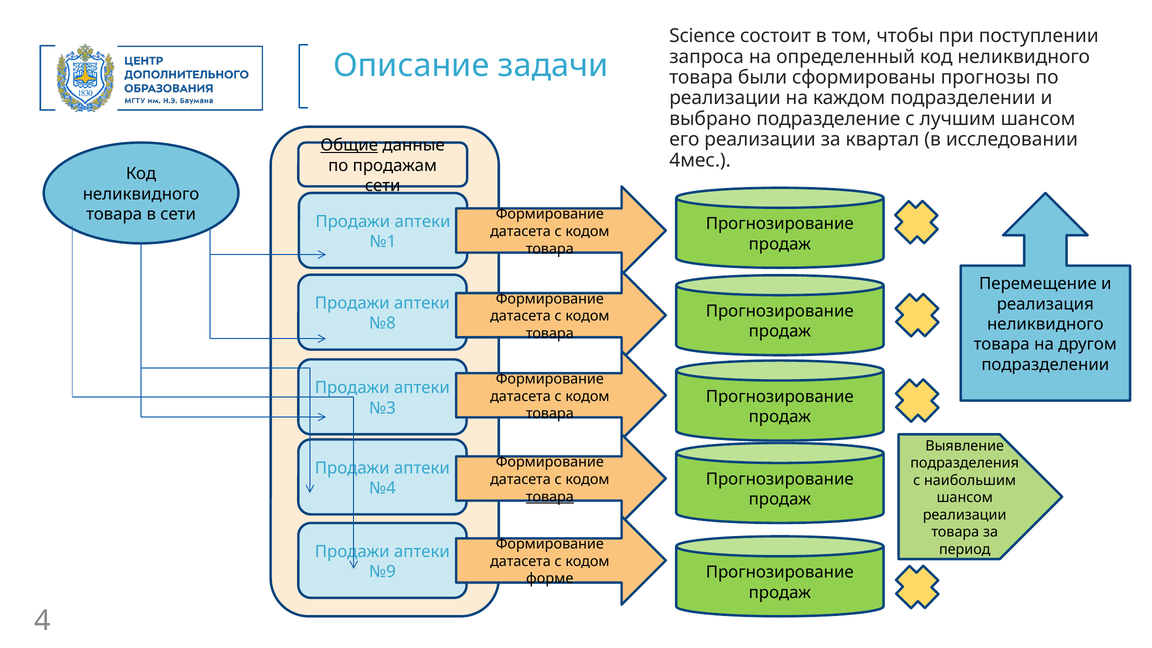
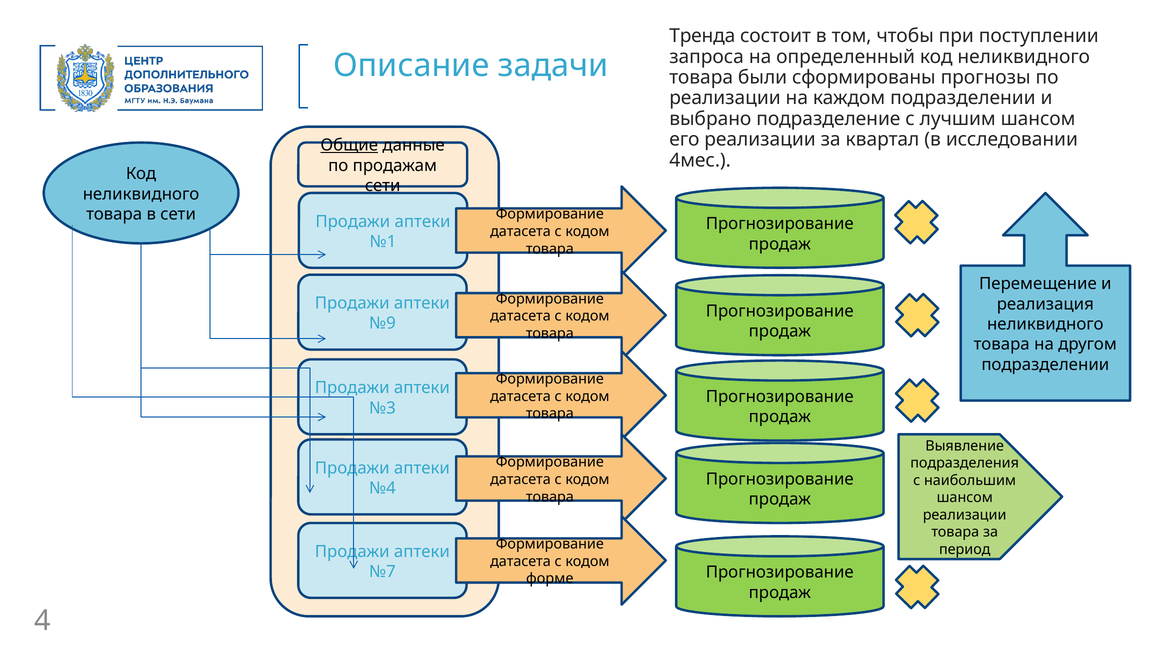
Science: Science -> Тренда (702, 36)
№8: №8 -> №9 (382, 323)
товара underline: present -> none (550, 497)
№9: №9 -> №7 (382, 572)
